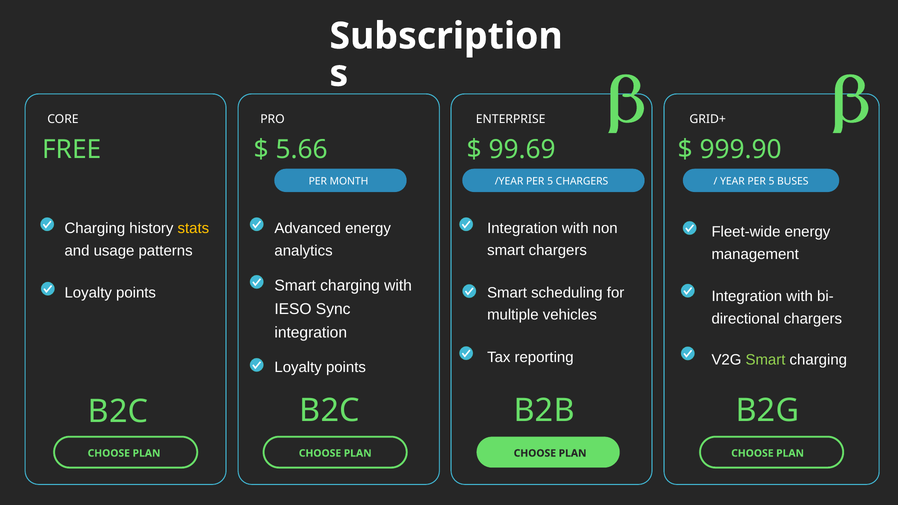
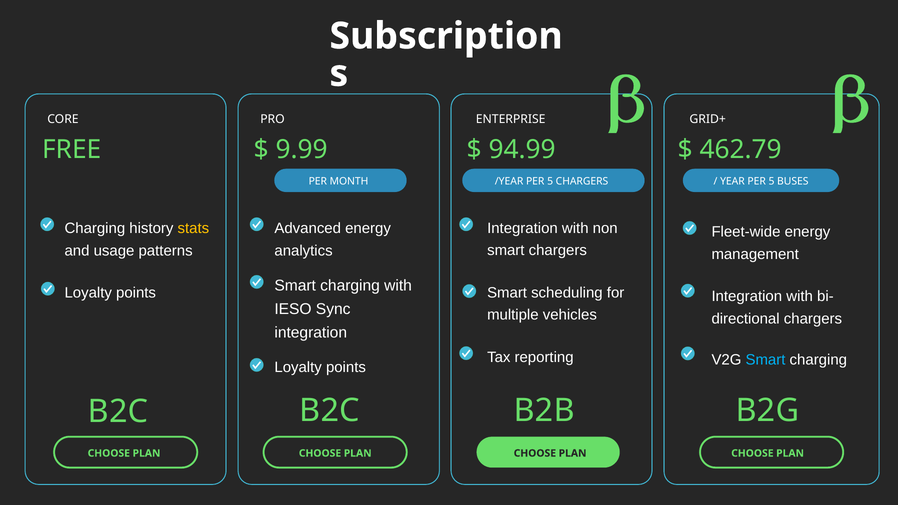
5.66: 5.66 -> 9.99 (302, 149)
99.69: 99.69 -> 94.99 (522, 149)
999.90: 999.90 -> 462.79 (741, 149)
Smart colour: light green -> light blue (766, 360)
